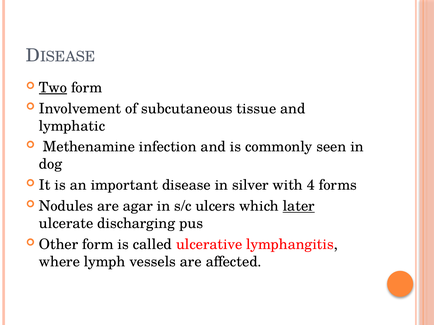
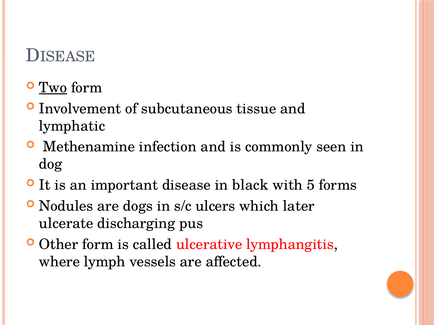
silver: silver -> black (250, 185)
4: 4 -> 5 (311, 185)
agar: agar -> dogs (138, 206)
later underline: present -> none (299, 206)
